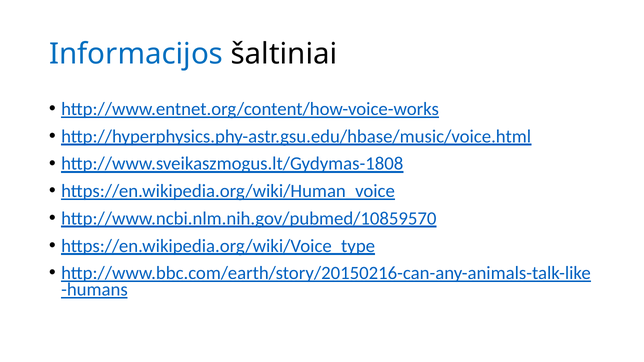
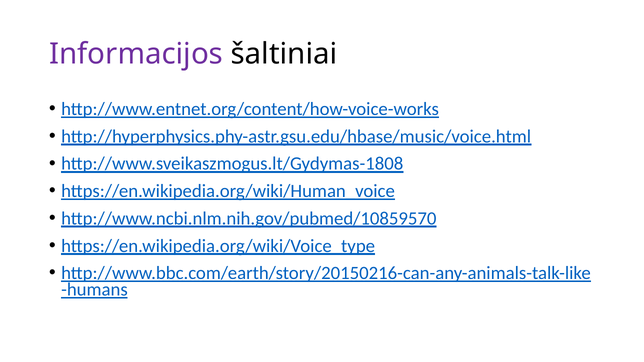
Informacijos colour: blue -> purple (136, 54)
